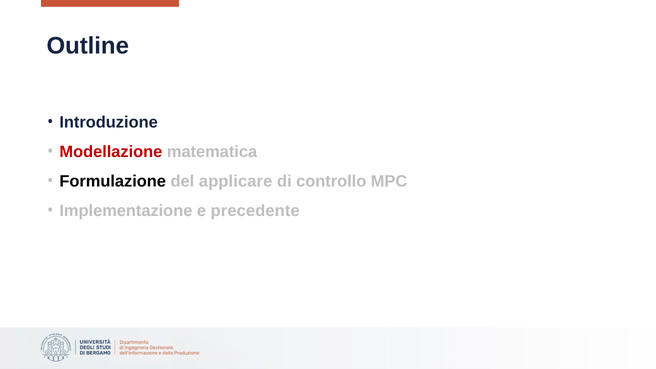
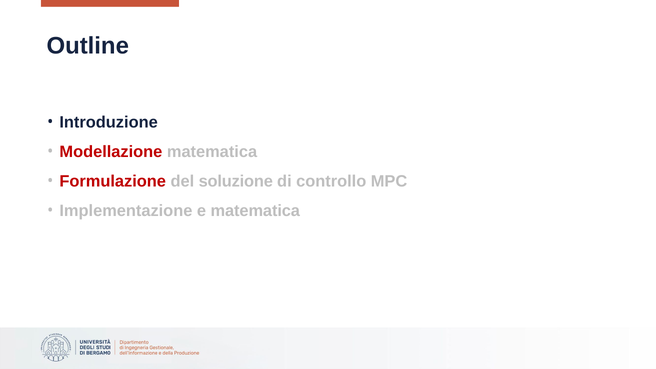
Formulazione colour: black -> red (113, 181)
applicare: applicare -> soluzione (236, 181)
e precedente: precedente -> matematica (255, 211)
